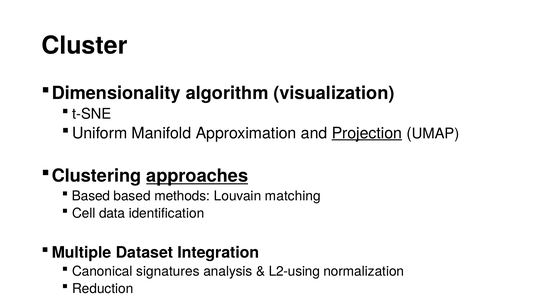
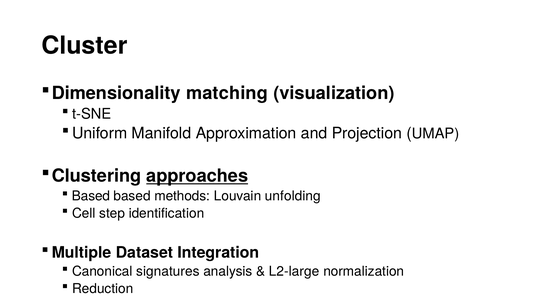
algorithm: algorithm -> matching (227, 93)
Projection underline: present -> none (367, 133)
matching: matching -> unfolding (293, 196)
data: data -> step (112, 213)
L2-using: L2-using -> L2-large (294, 271)
